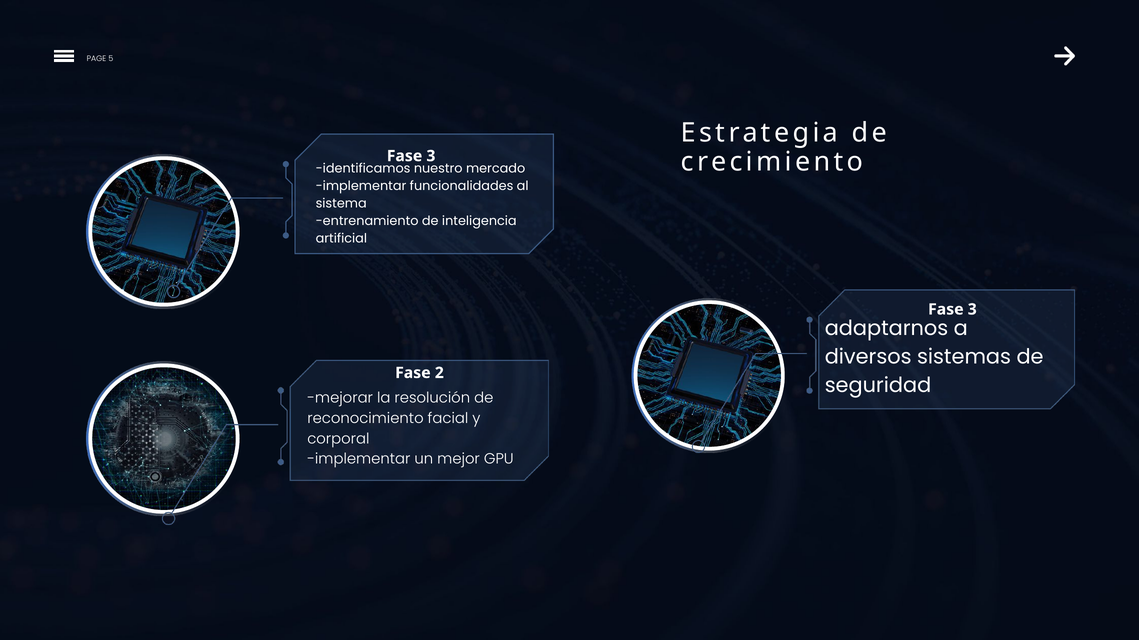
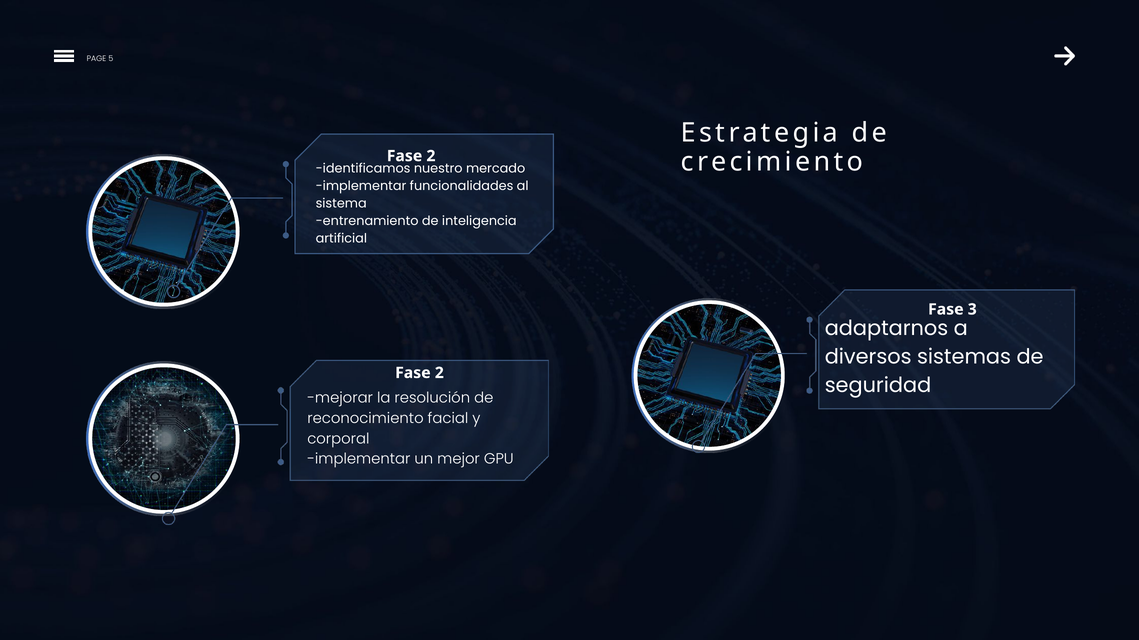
3: 3 -> 2 (431, 156)
